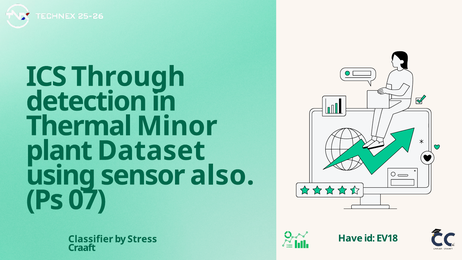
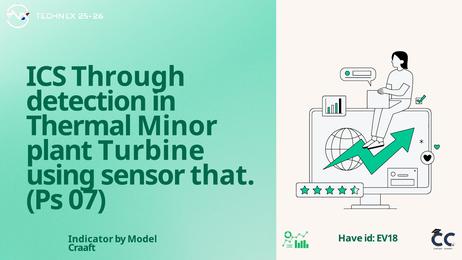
Dataset: Dataset -> Turbine (151, 151)
also: also -> that (222, 175)
Classifier: Classifier -> Indicator (91, 239)
Stress: Stress -> Model (142, 239)
